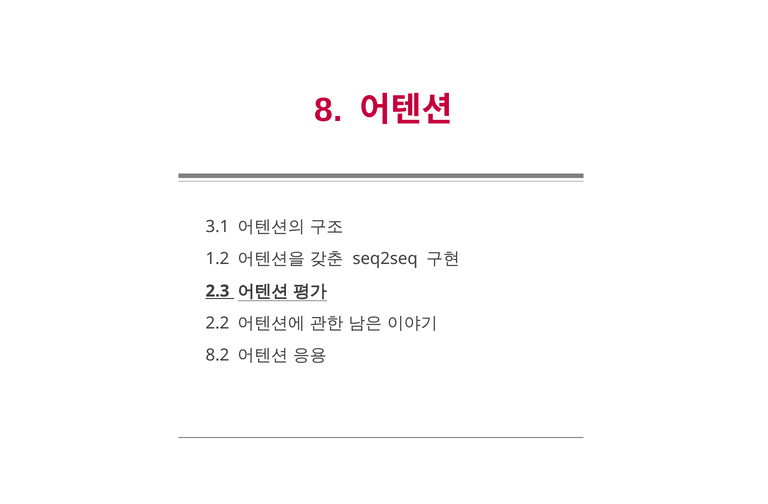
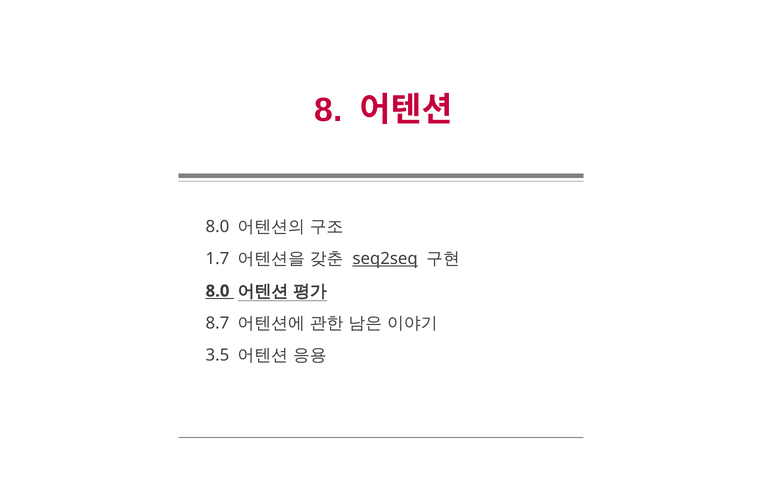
3.1: 3.1 -> 8.0 (217, 227)
1.2: 1.2 -> 1.7 (217, 259)
seq2seq underline: none -> present (385, 259)
2.3: 2.3 -> 8.0 (218, 291)
2.2: 2.2 -> 8.7 (217, 323)
8.2: 8.2 -> 3.5 (217, 356)
